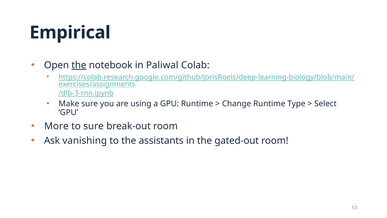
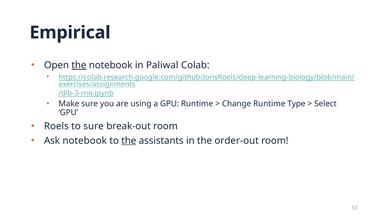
More: More -> Roels (56, 126)
Ask vanishing: vanishing -> notebook (85, 140)
the underline: none -> present (129, 140)
gated-out: gated-out -> order-out (237, 140)
